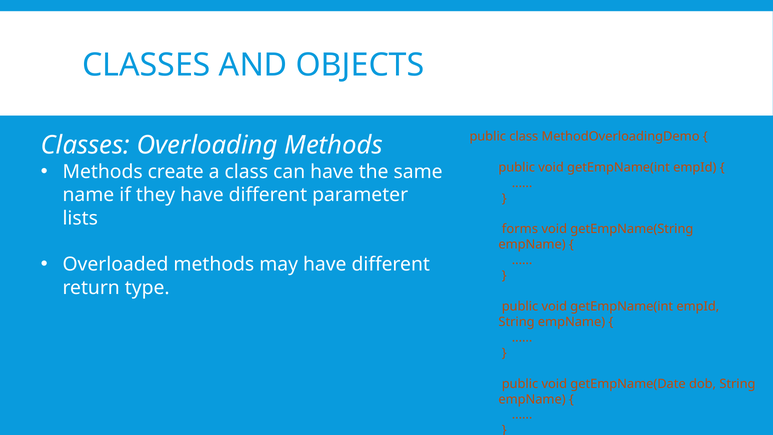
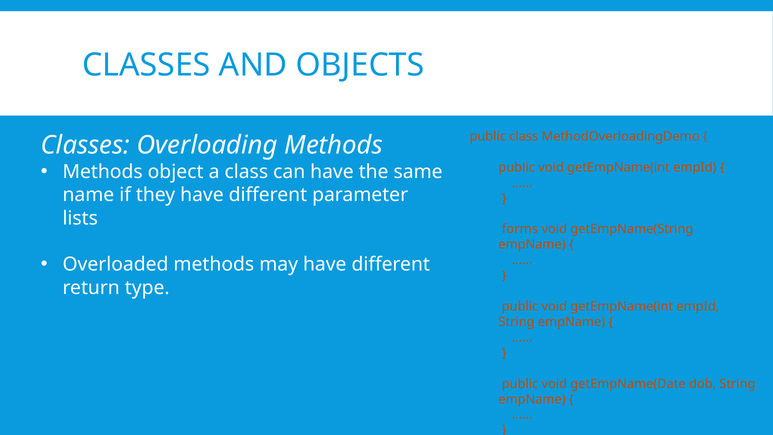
create: create -> object (176, 172)
